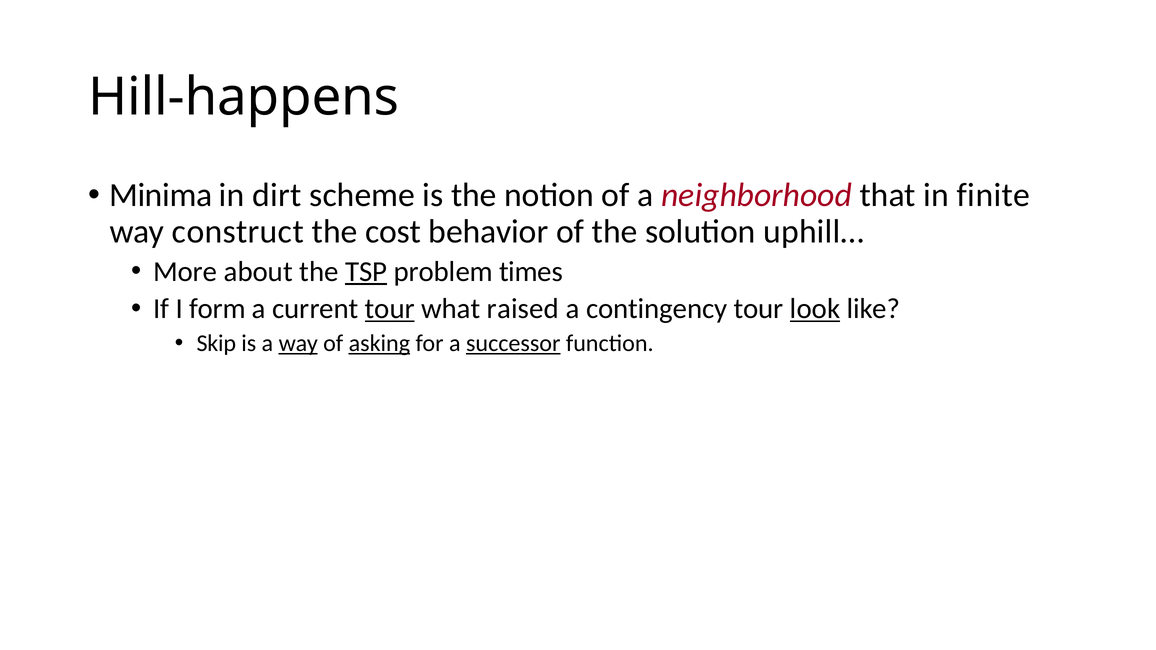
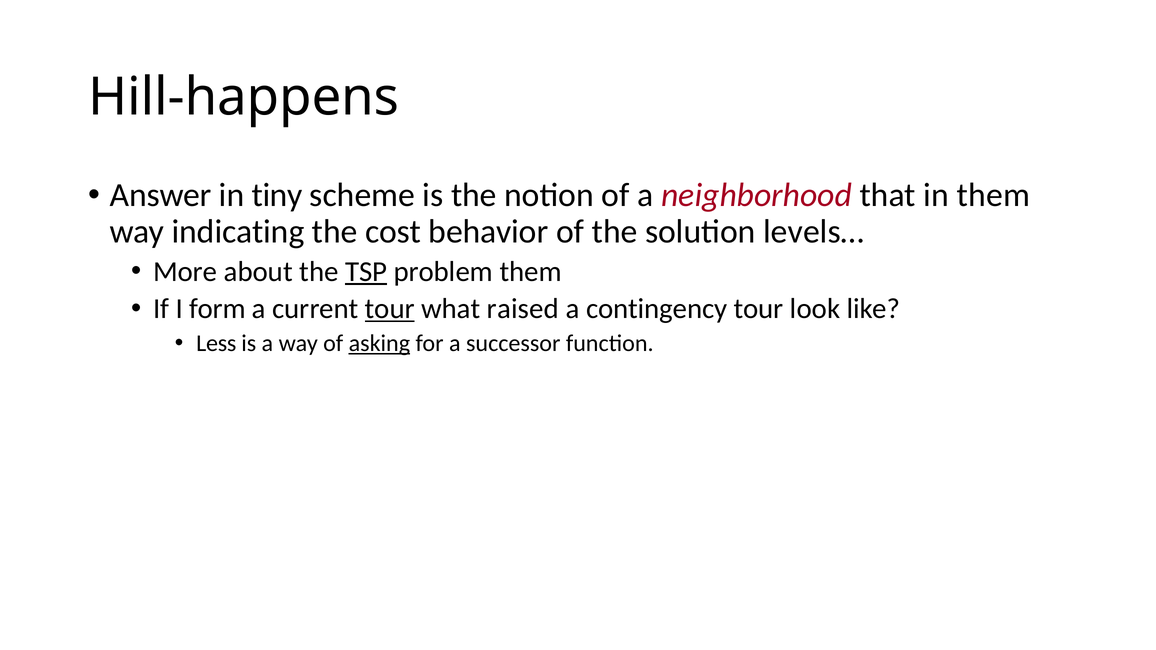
Minima: Minima -> Answer (161, 195)
dirt: dirt -> tiny (277, 195)
in finite: finite -> them (993, 195)
construct: construct -> indicating (238, 232)
uphill…: uphill… -> levels… (814, 232)
problem times: times -> them (531, 272)
look underline: present -> none (815, 309)
Skip: Skip -> Less (216, 344)
way underline: present -> none (298, 344)
successor underline: present -> none (513, 344)
